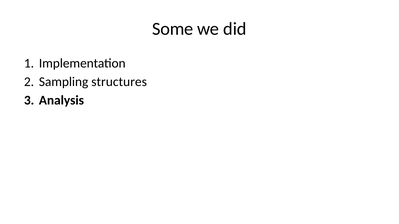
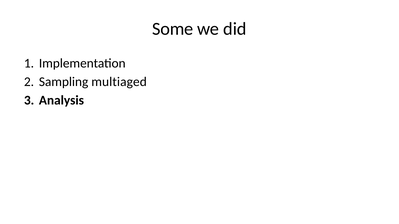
structures: structures -> multiaged (119, 82)
